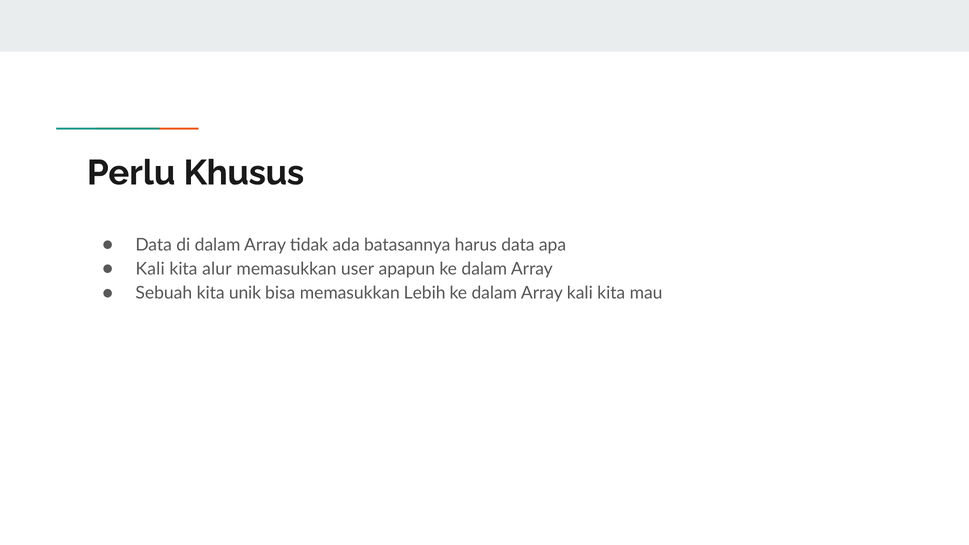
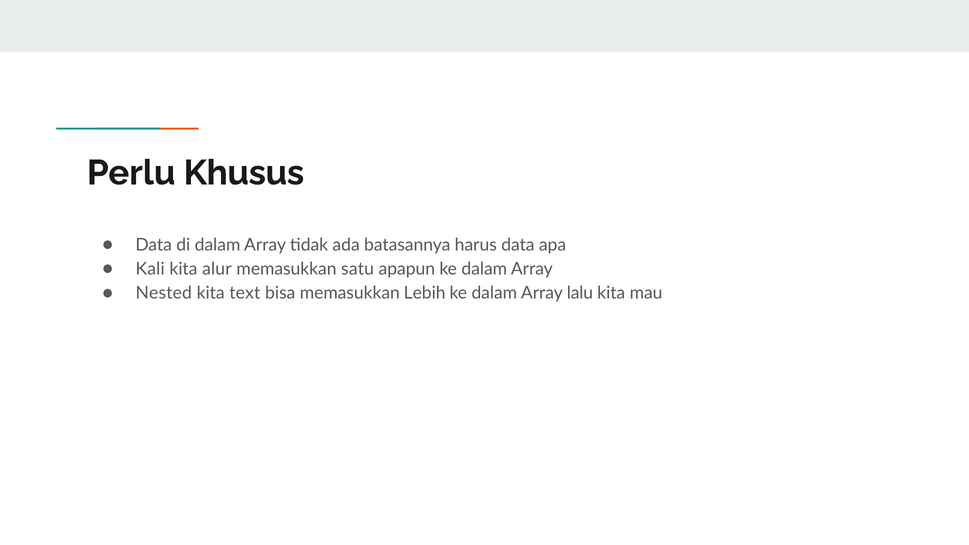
user: user -> satu (358, 269)
Sebuah: Sebuah -> Nested (164, 293)
unik: unik -> text (245, 293)
Array kali: kali -> lalu (580, 293)
